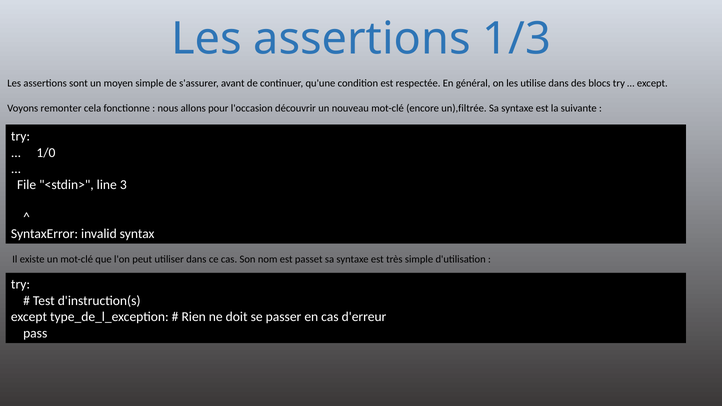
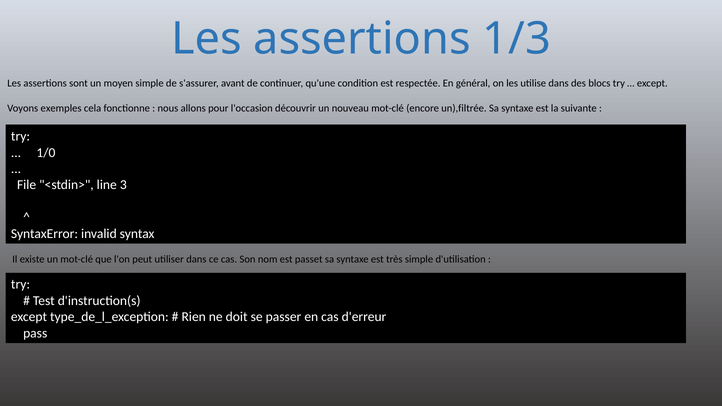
remonter: remonter -> exemples (61, 108)
